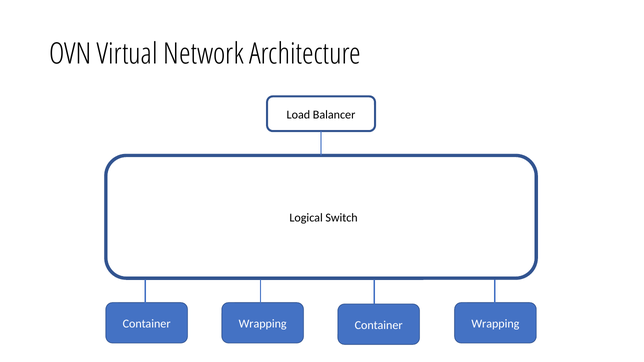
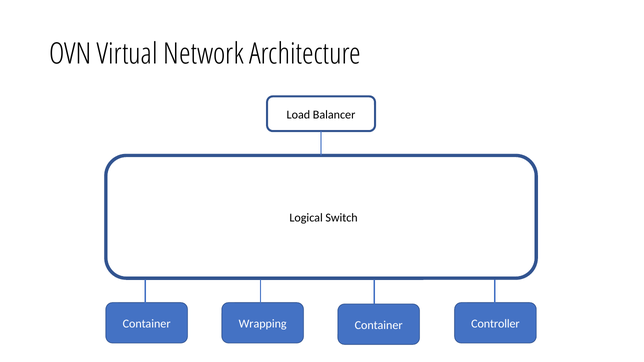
Wrapping: Wrapping -> Controller (495, 324)
